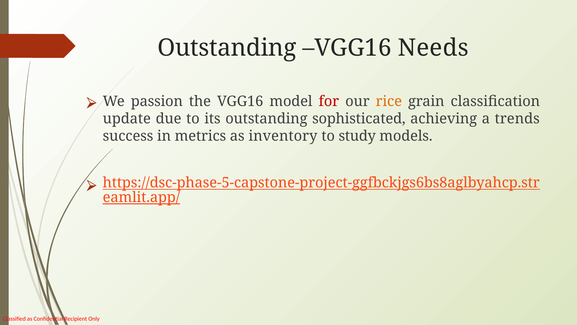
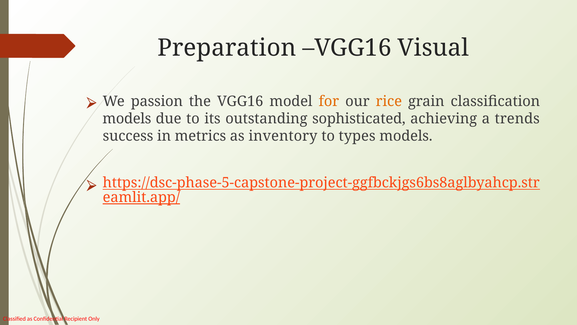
Outstanding: Outstanding -> Preparation (227, 48)
Needs: Needs -> Visual (433, 48)
for colour: red -> orange (329, 101)
update: update -> models (127, 119)
study: study -> types (357, 136)
